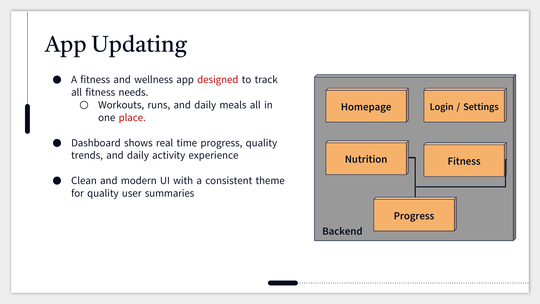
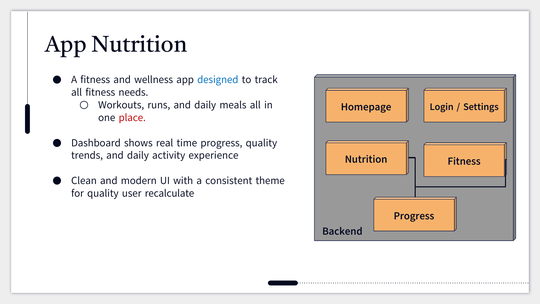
App Updating: Updating -> Nutrition (139, 44)
designed colour: red -> blue (218, 80)
summaries: summaries -> recalculate (170, 193)
